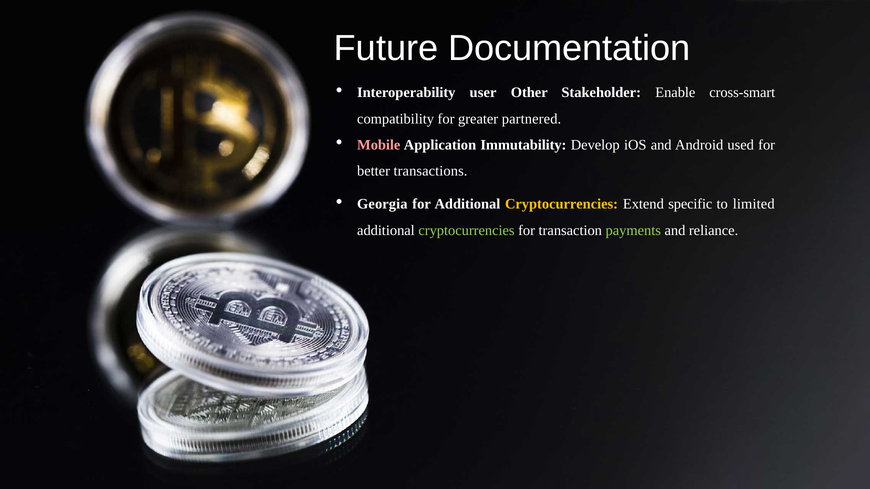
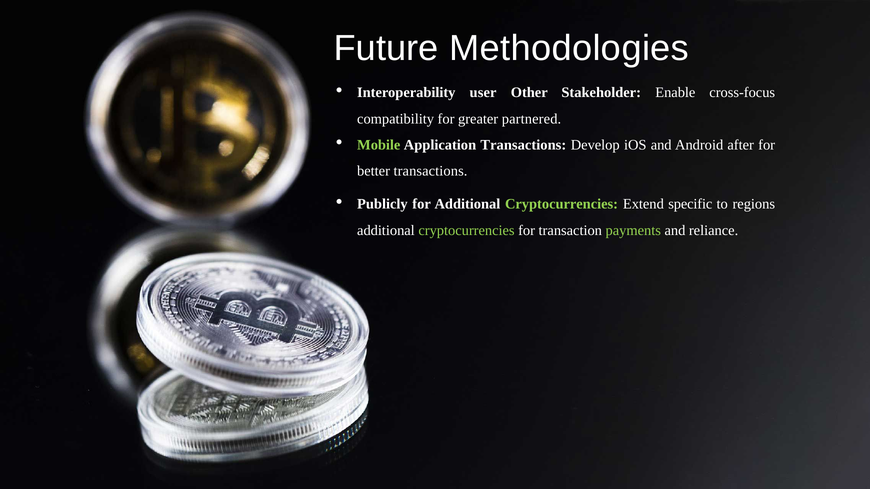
Documentation: Documentation -> Methodologies (569, 48)
cross-smart: cross-smart -> cross-focus (742, 93)
Mobile colour: pink -> light green (379, 145)
Application Immutability: Immutability -> Transactions (523, 145)
used: used -> after (741, 145)
Georgia: Georgia -> Publicly (382, 204)
Cryptocurrencies colour: yellow -> light green (561, 204)
limited: limited -> regions (754, 204)
